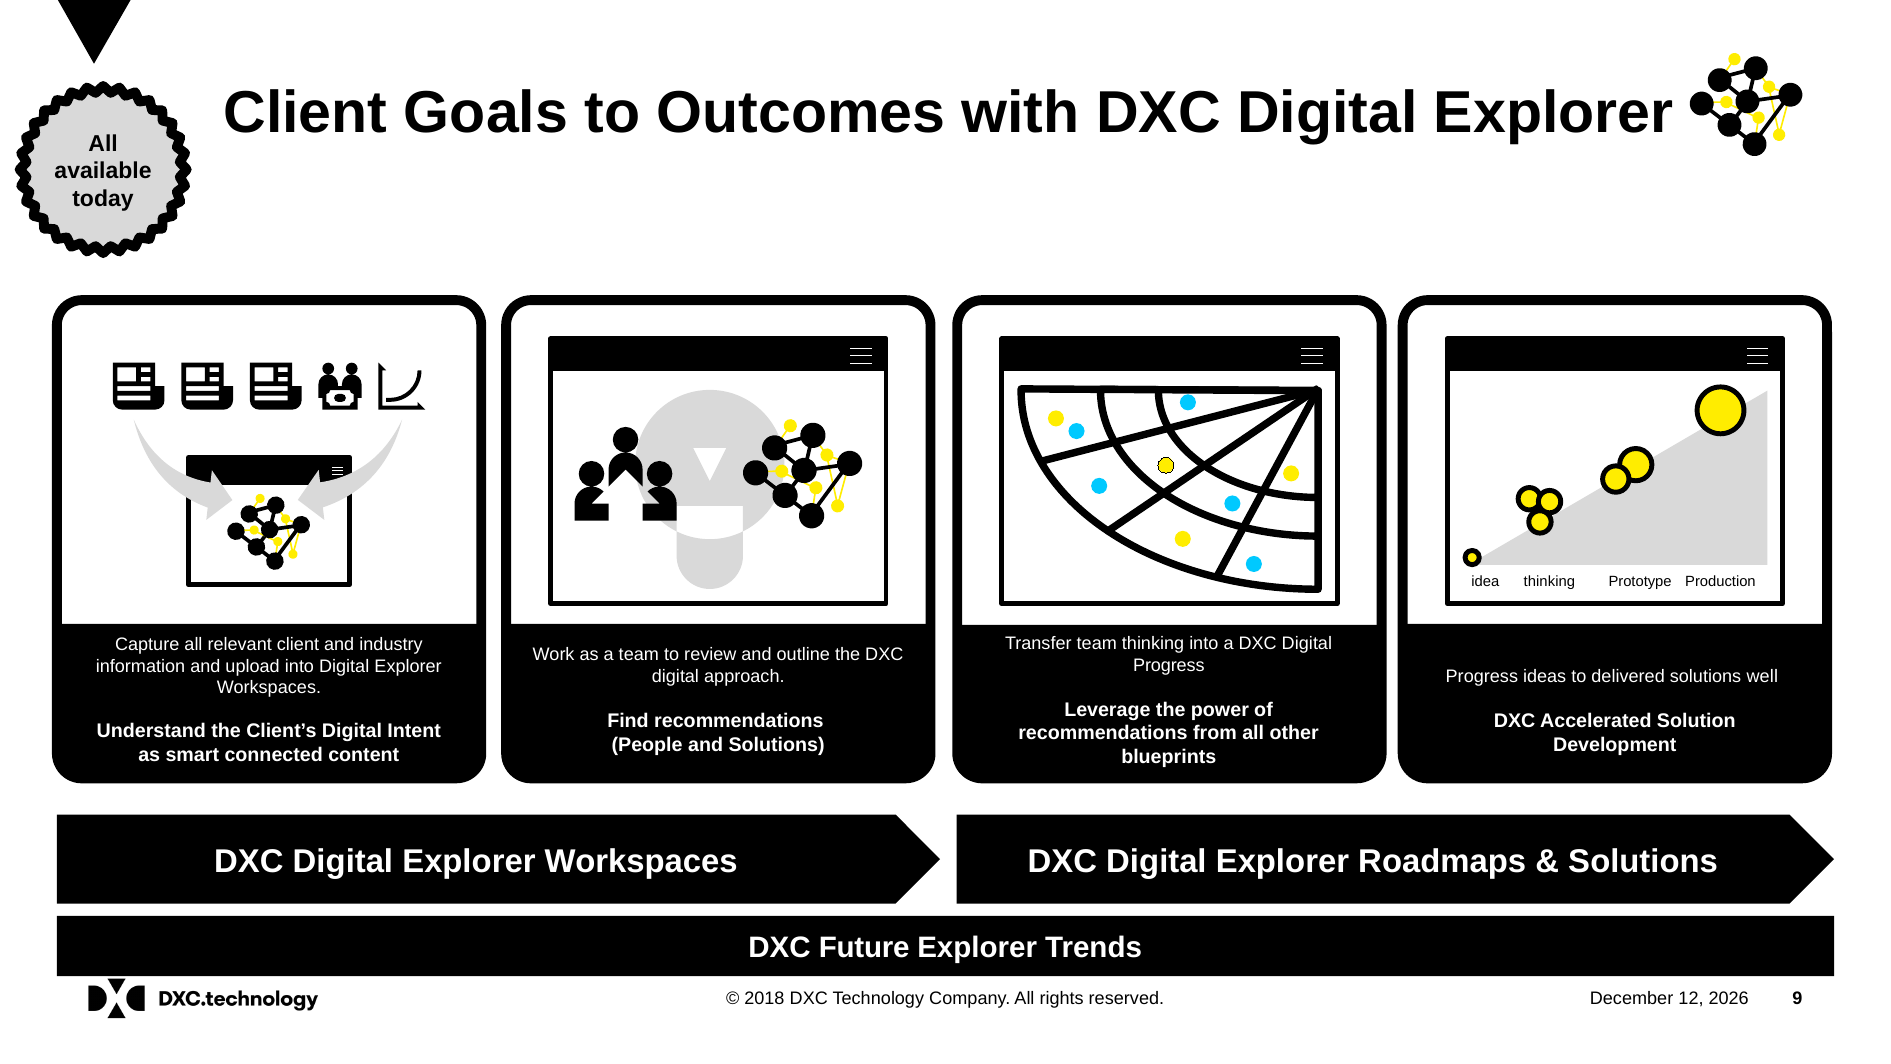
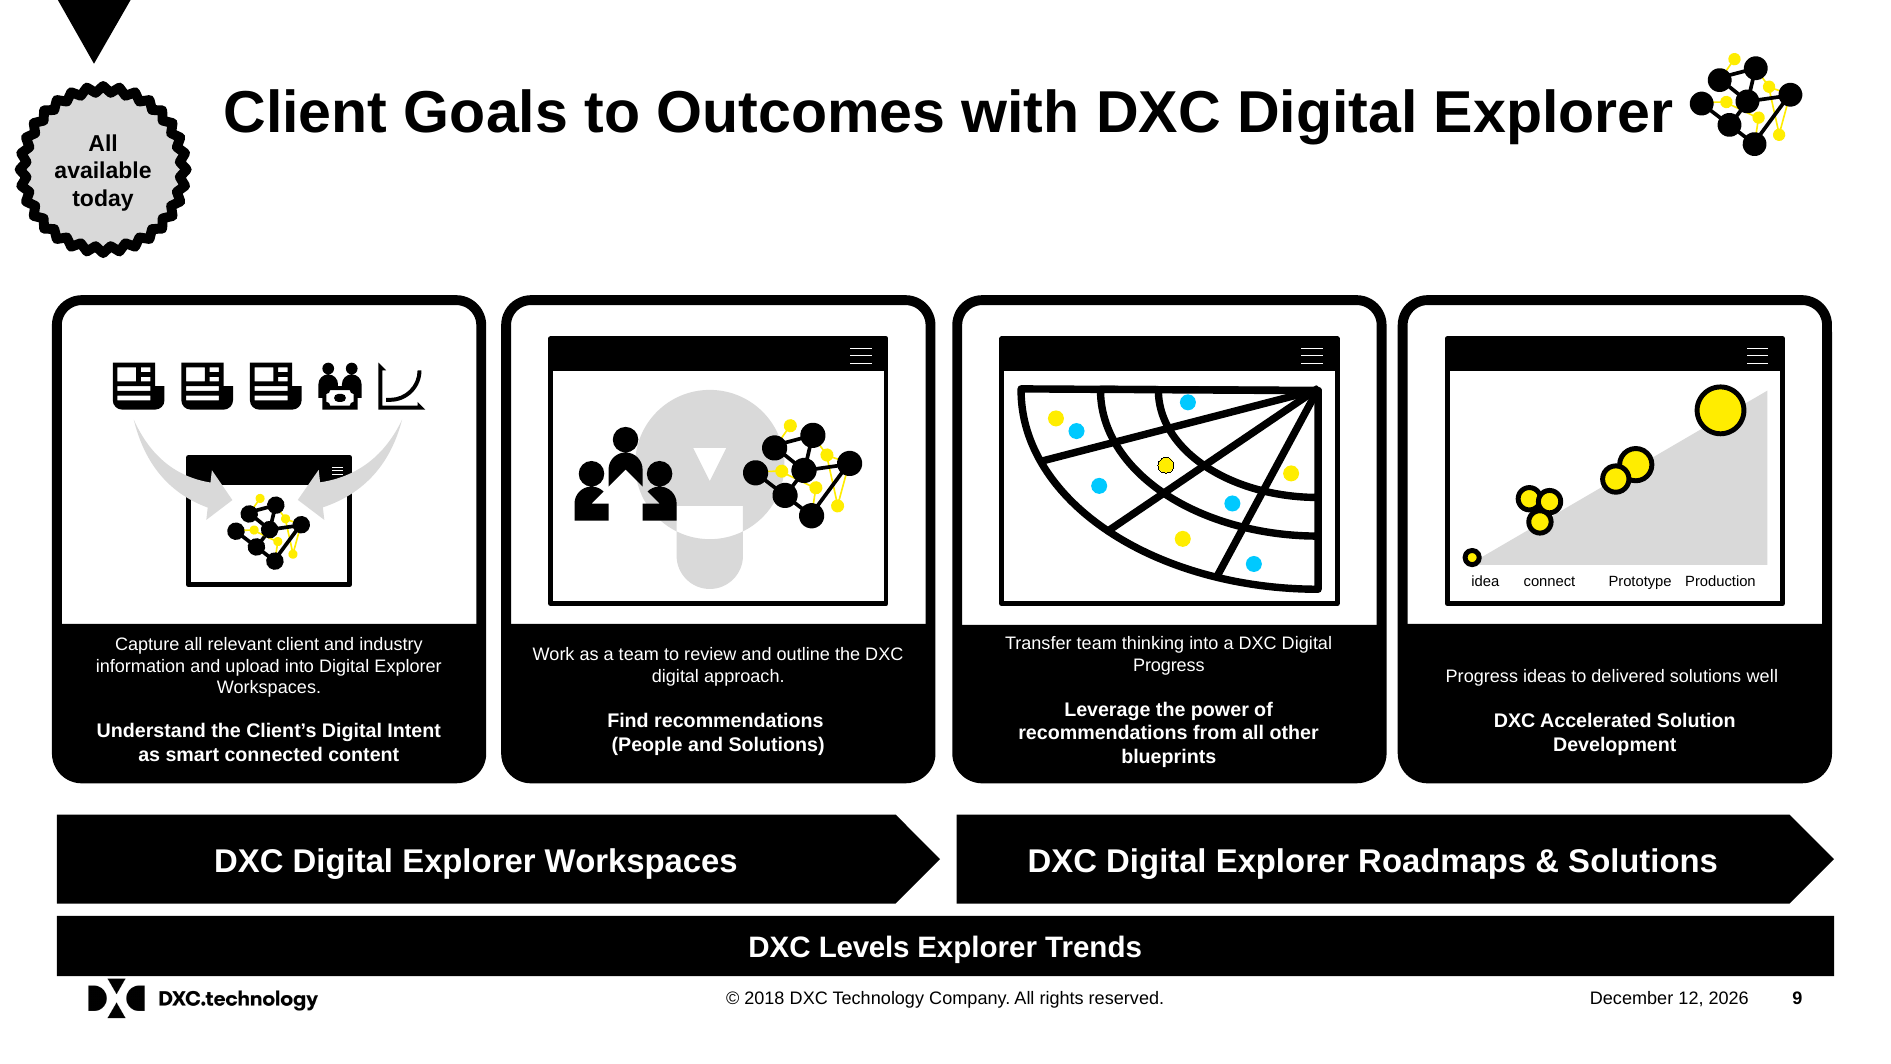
idea thinking: thinking -> connect (1549, 582)
Future: Future -> Levels (864, 948)
